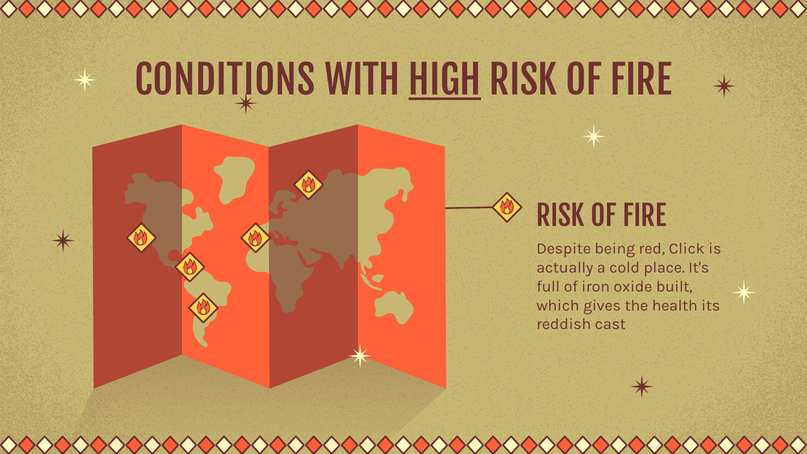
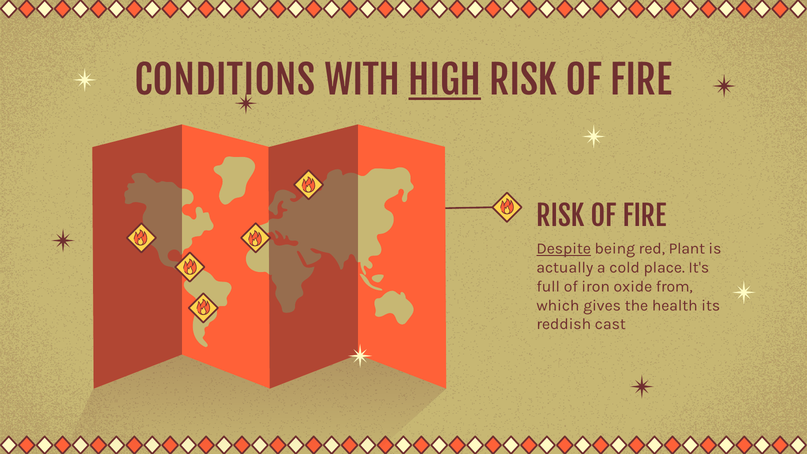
Despite underline: none -> present (564, 249)
Click: Click -> Plant (687, 249)
built: built -> from (674, 286)
